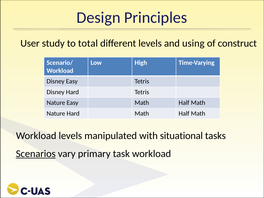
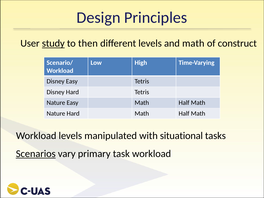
study underline: none -> present (53, 43)
total: total -> then (88, 43)
and using: using -> math (193, 43)
